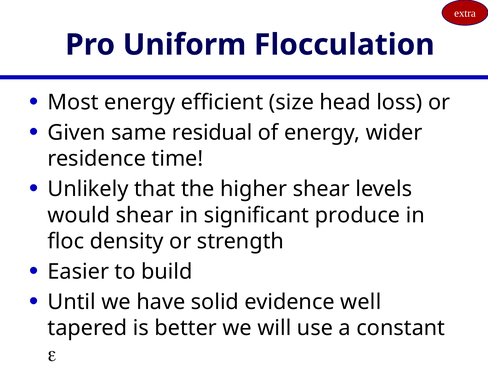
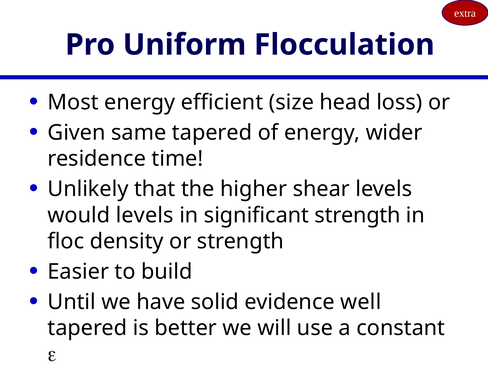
same residual: residual -> tapered (212, 133)
would shear: shear -> levels (145, 215)
significant produce: produce -> strength (358, 215)
